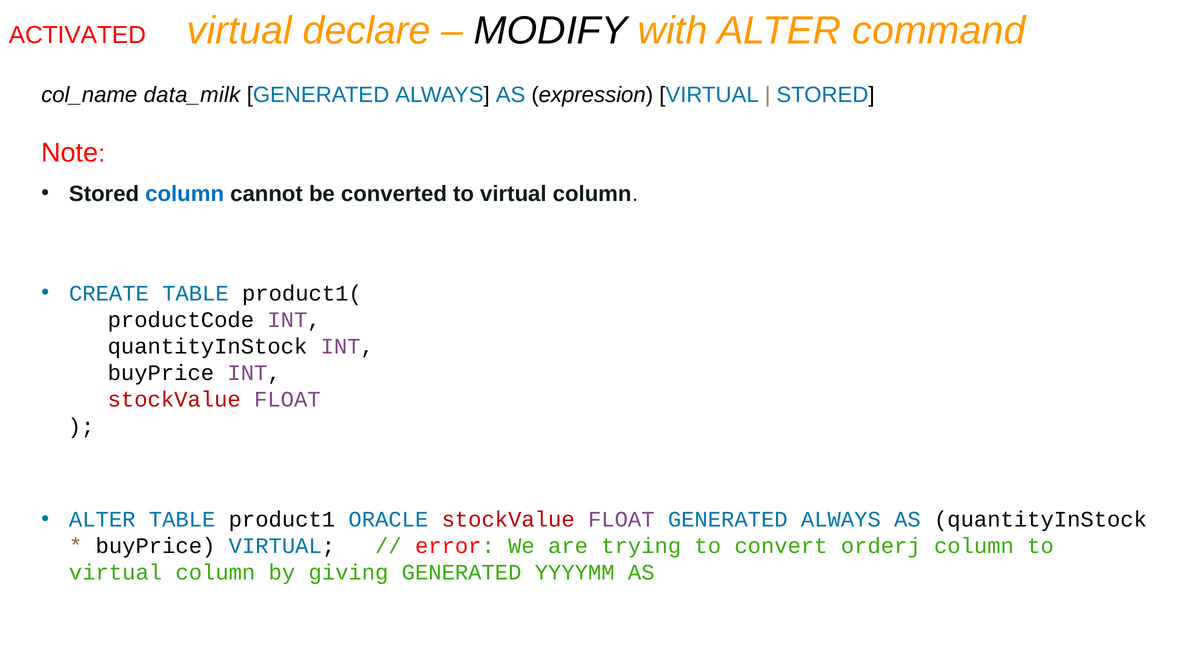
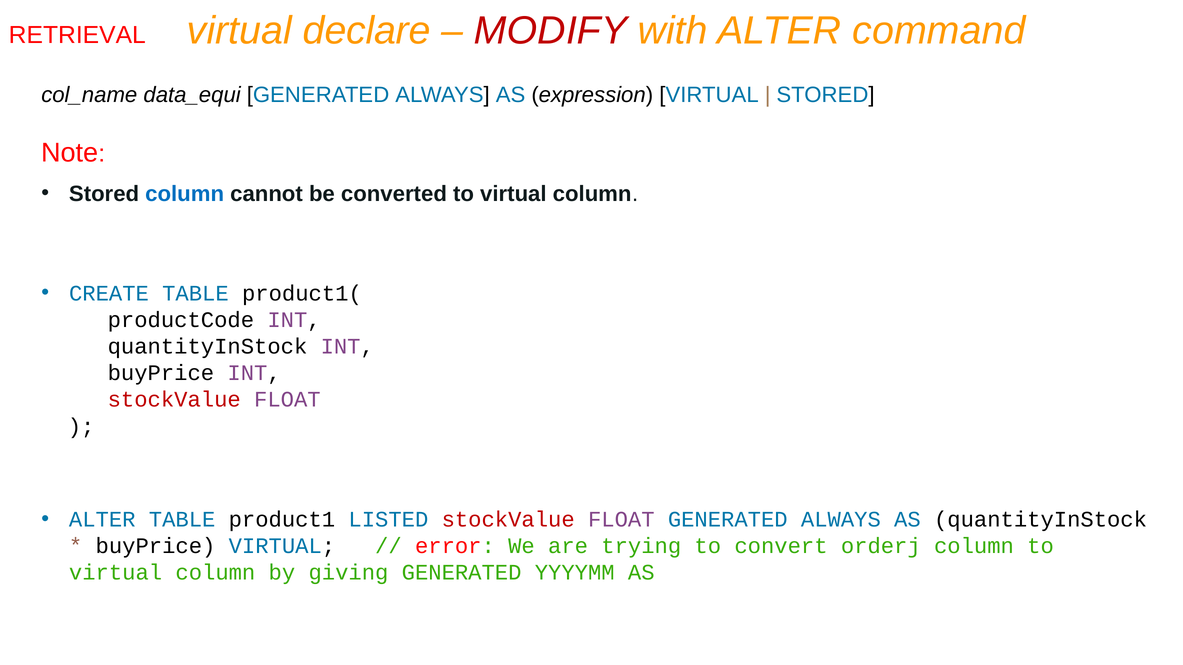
MODIFY colour: black -> red (551, 31)
ACTIVATED: ACTIVATED -> RETRIEVAL (77, 35)
data_milk: data_milk -> data_equi (192, 95)
ORACLE: ORACLE -> LISTED (388, 520)
